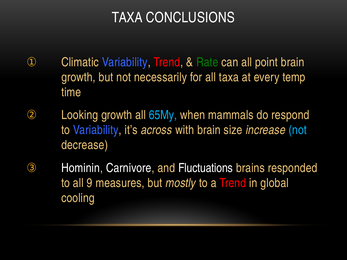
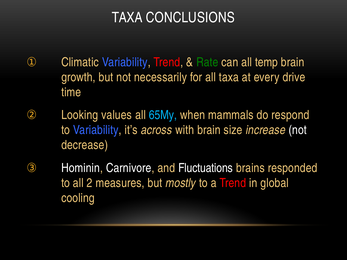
point: point -> temp (266, 62)
temp: temp -> drive (294, 77)
Looking growth: growth -> values (117, 115)
not colour: light blue -> white (298, 130)
9: 9 -> 2 (90, 183)
